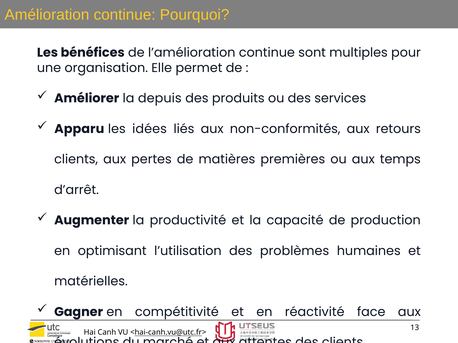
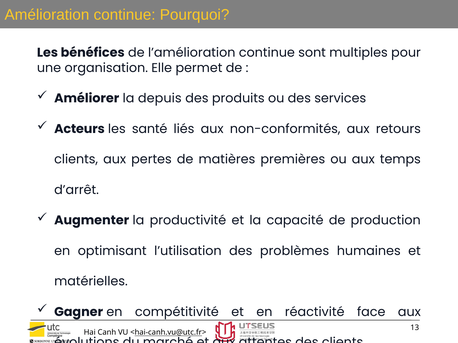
Apparu: Apparu -> Acteurs (79, 129)
idées: idées -> santé (150, 129)
